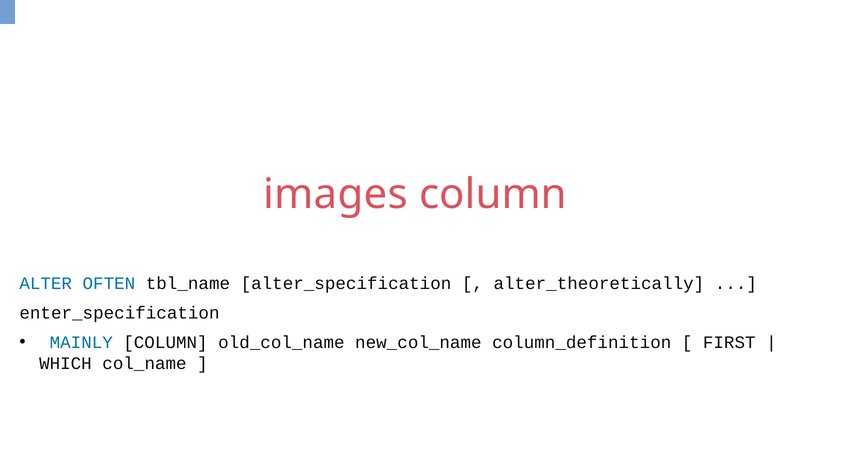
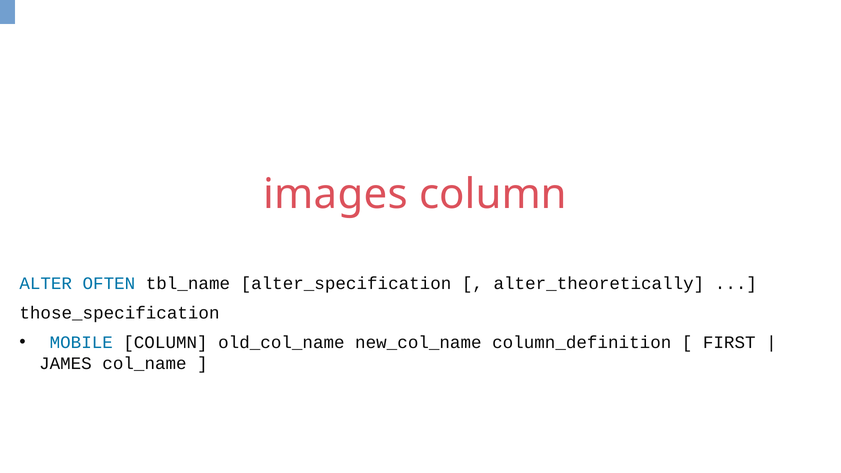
enter_specification: enter_specification -> those_specification (119, 313)
MAINLY: MAINLY -> MOBILE (81, 342)
WHICH: WHICH -> JAMES (65, 363)
